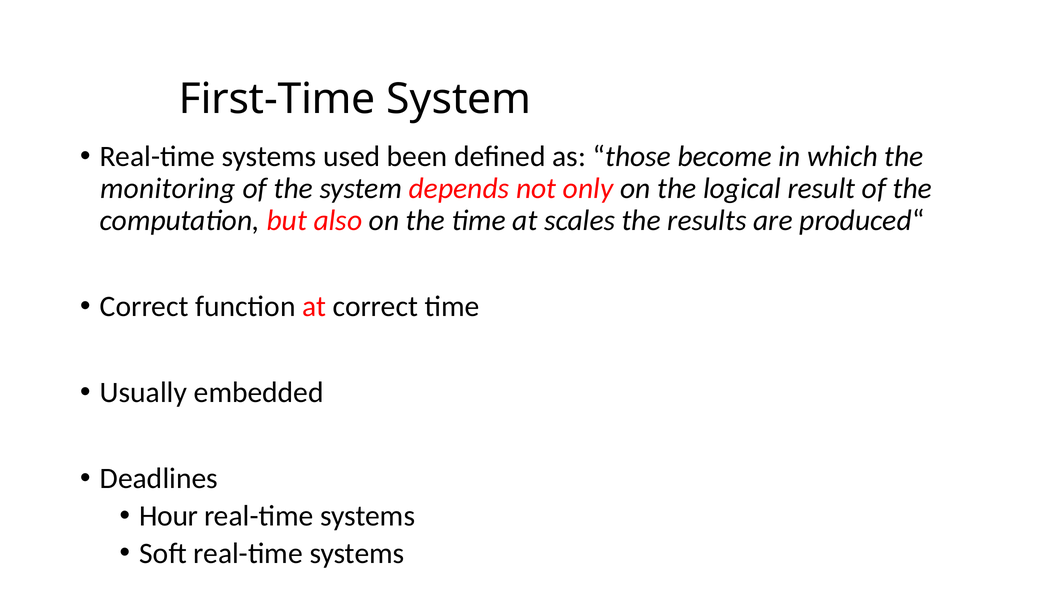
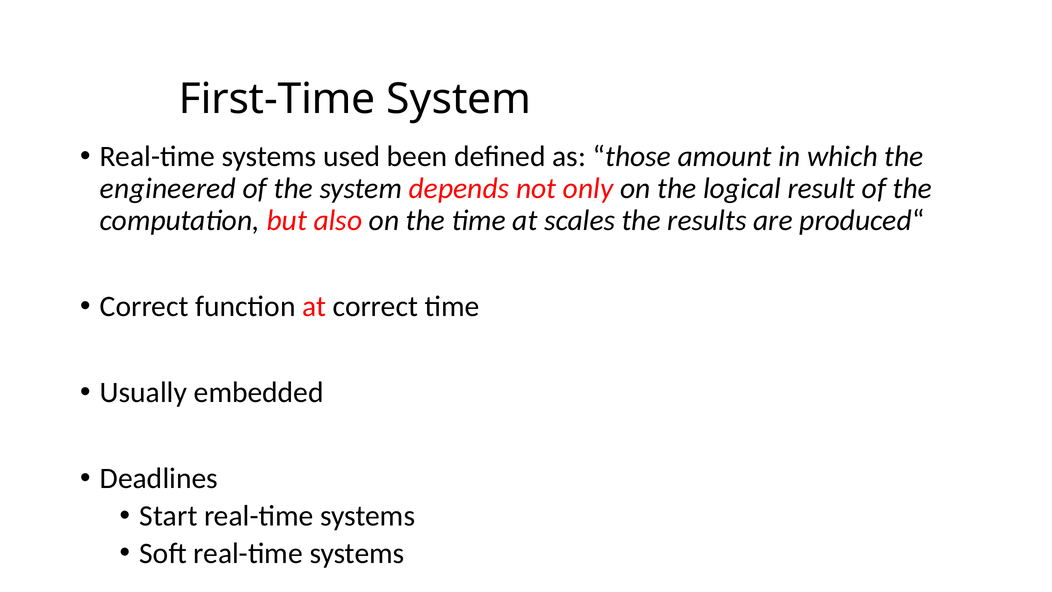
become: become -> amount (725, 156)
monitoring: monitoring -> engineered (168, 188)
Hour: Hour -> Start (168, 516)
